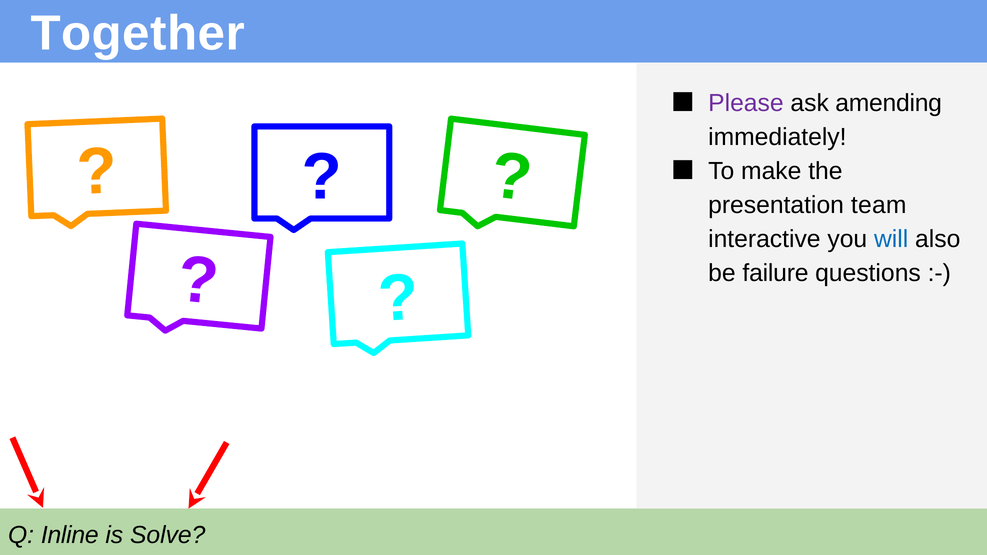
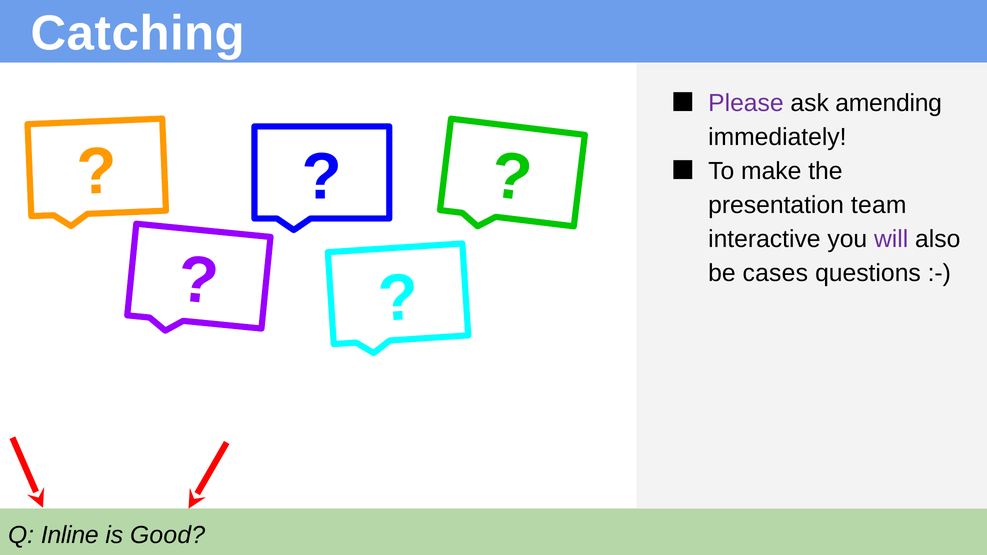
Together: Together -> Catching (138, 33)
will colour: blue -> purple (891, 239)
failure: failure -> cases (775, 273)
Solve: Solve -> Good (168, 535)
